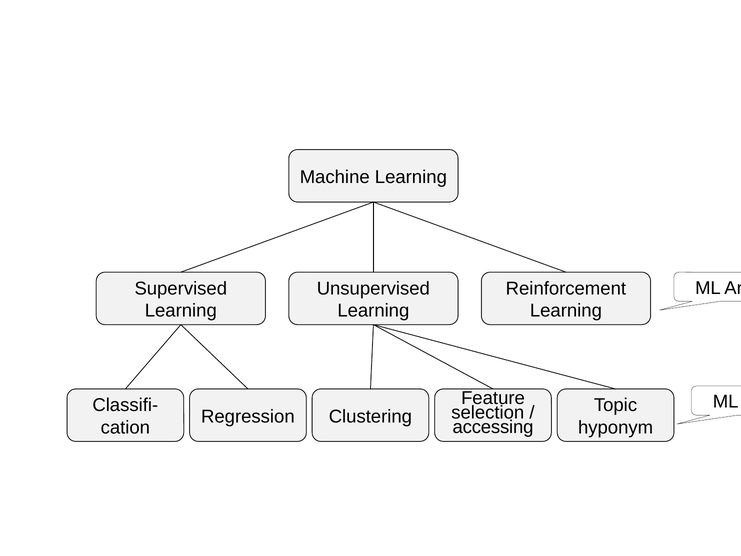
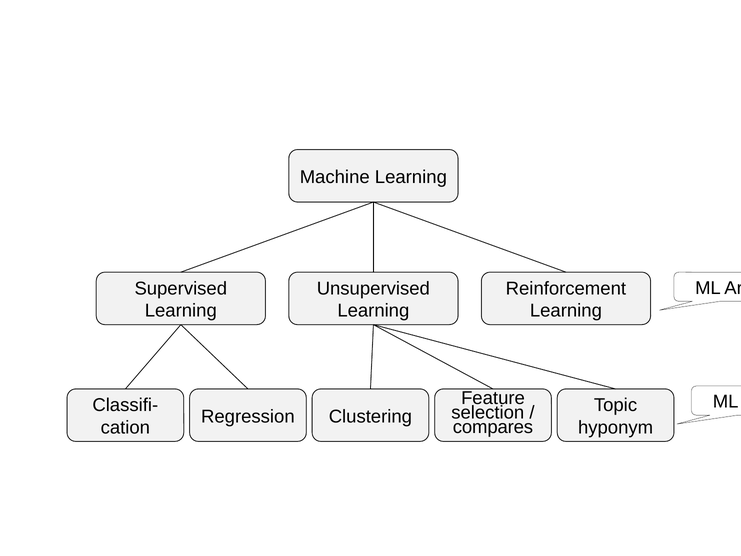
accessing: accessing -> compares (493, 427)
